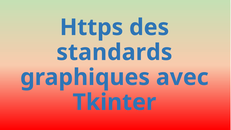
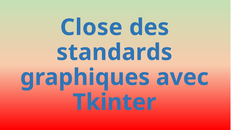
Https: Https -> Close (91, 27)
